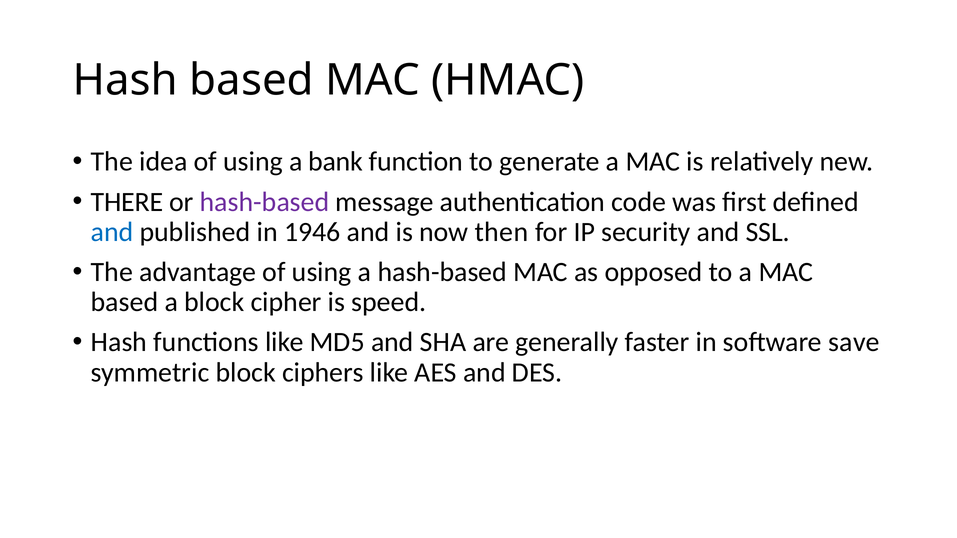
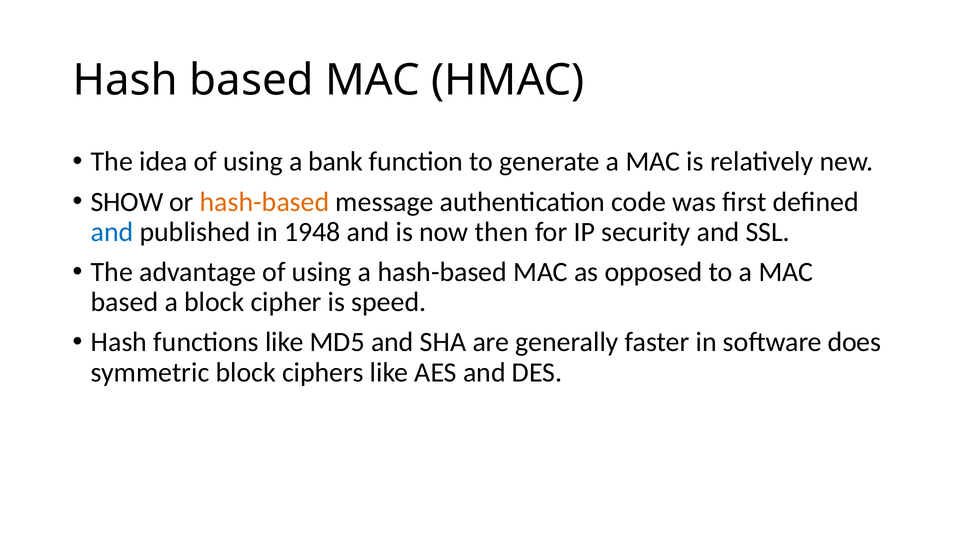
THERE: THERE -> SHOW (127, 202)
hash-based colour: purple -> orange (265, 202)
1946: 1946 -> 1948 (312, 232)
save: save -> does (854, 342)
